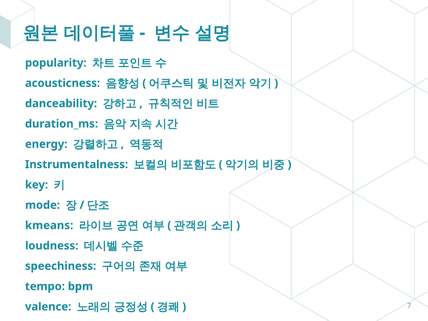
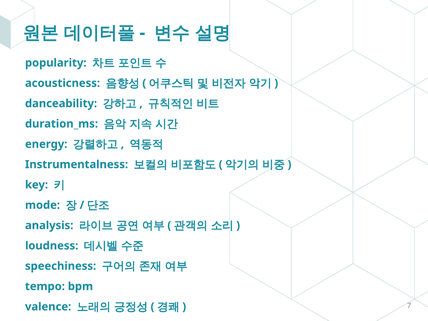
kmeans: kmeans -> analysis (49, 225)
